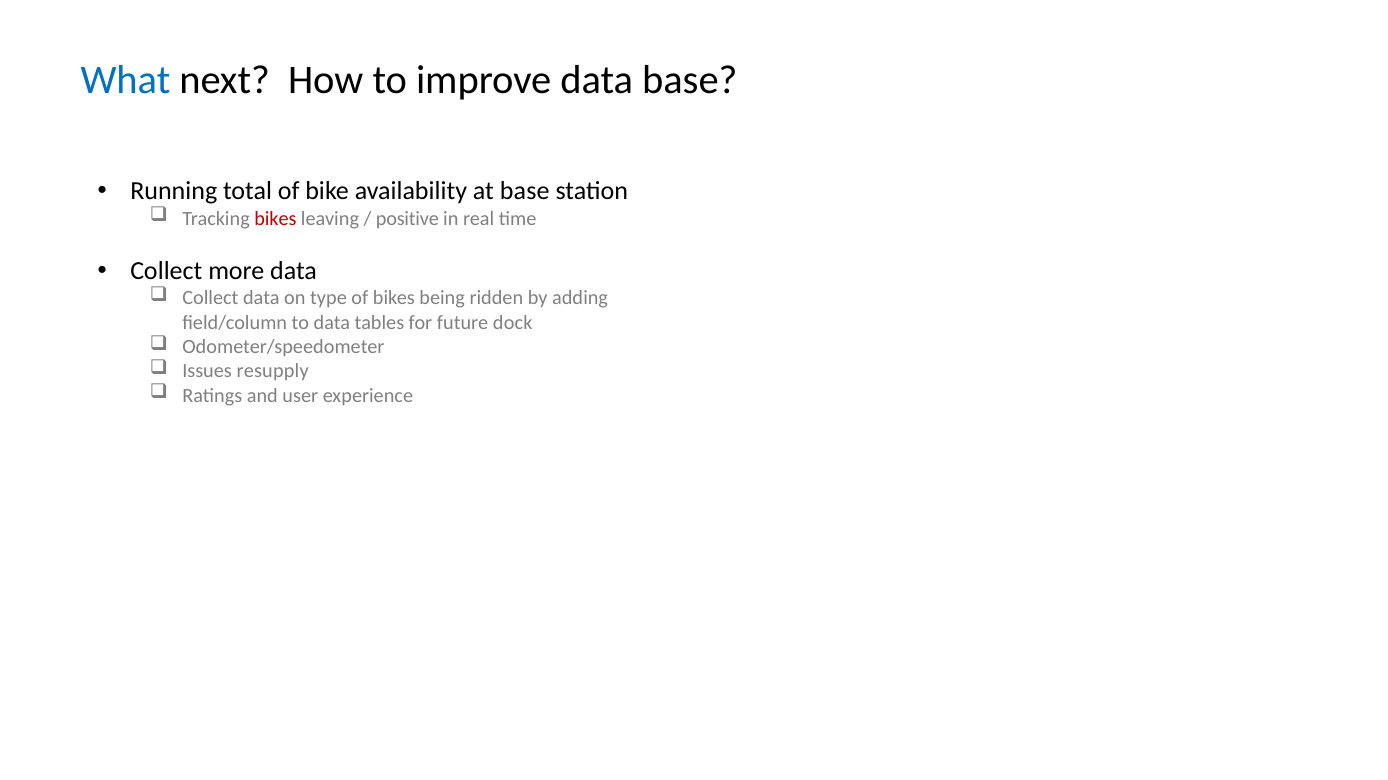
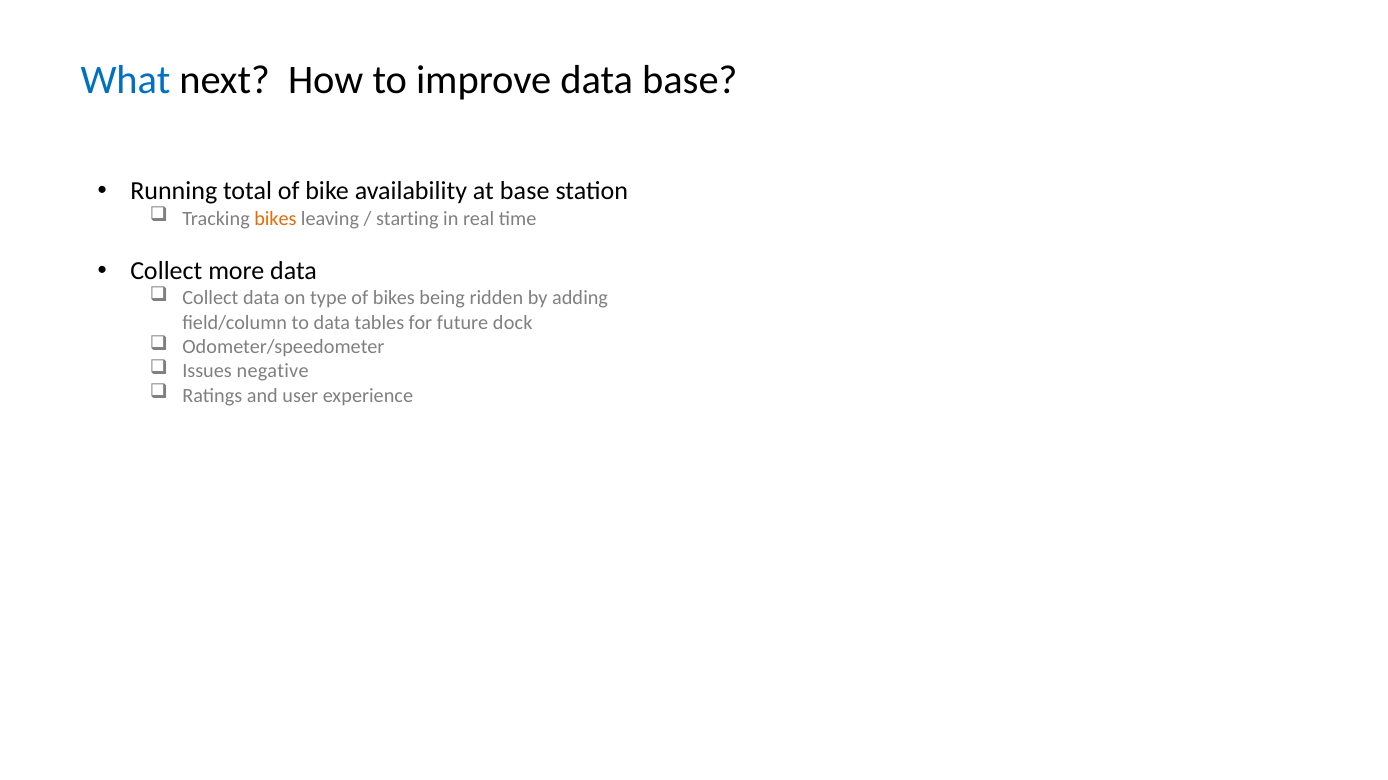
bikes colour: red -> orange (275, 219)
positive: positive -> starting (407, 219)
resupply: resupply -> negative (273, 372)
